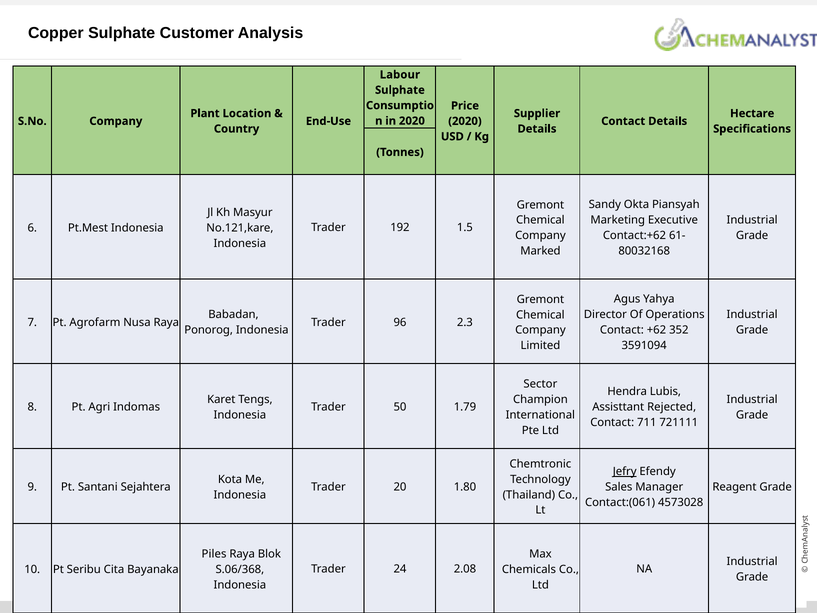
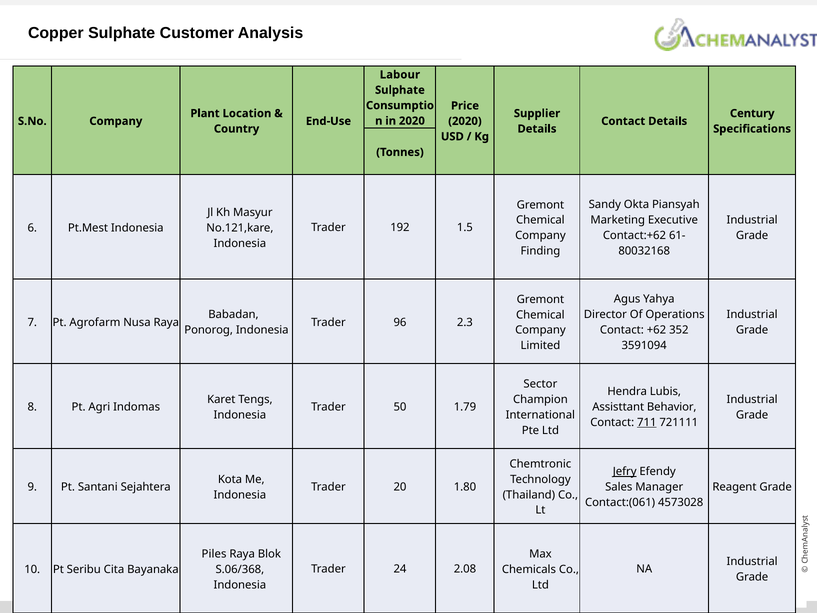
Hectare: Hectare -> Century (752, 113)
Marked: Marked -> Finding (540, 251)
Rejected: Rejected -> Behavior (672, 407)
711 underline: none -> present (647, 422)
